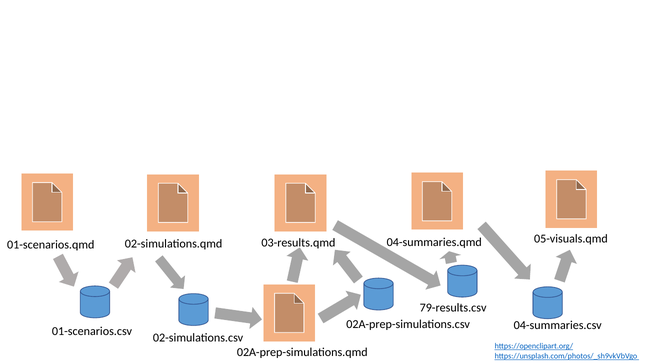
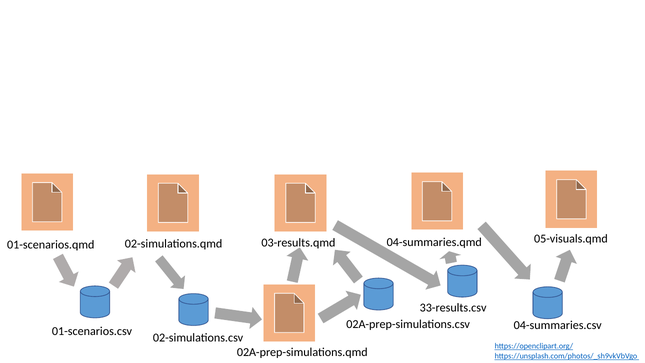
79-results.csv: 79-results.csv -> 33-results.csv (453, 307)
